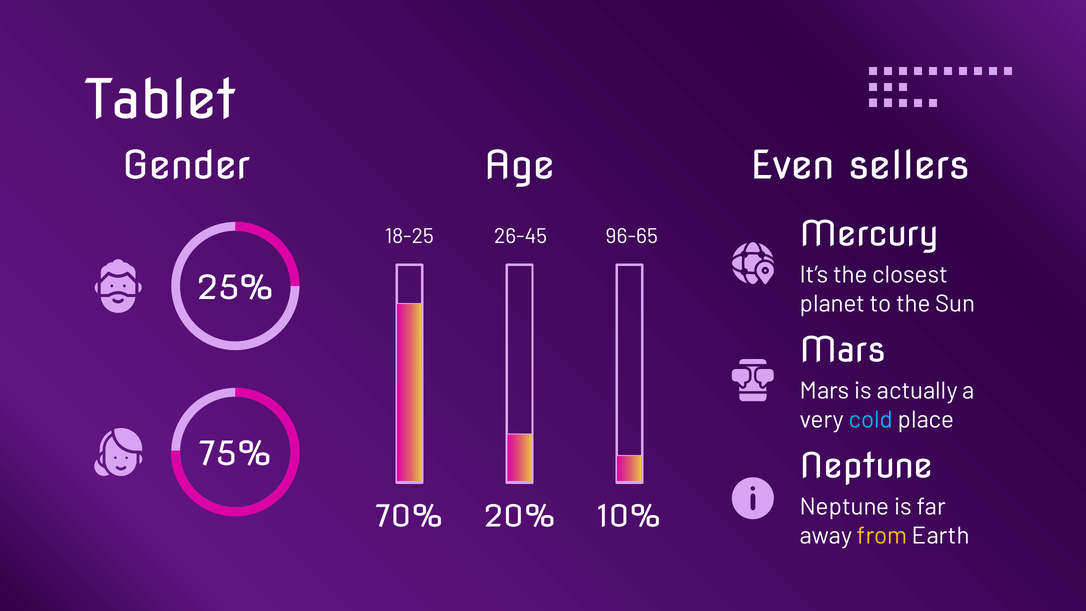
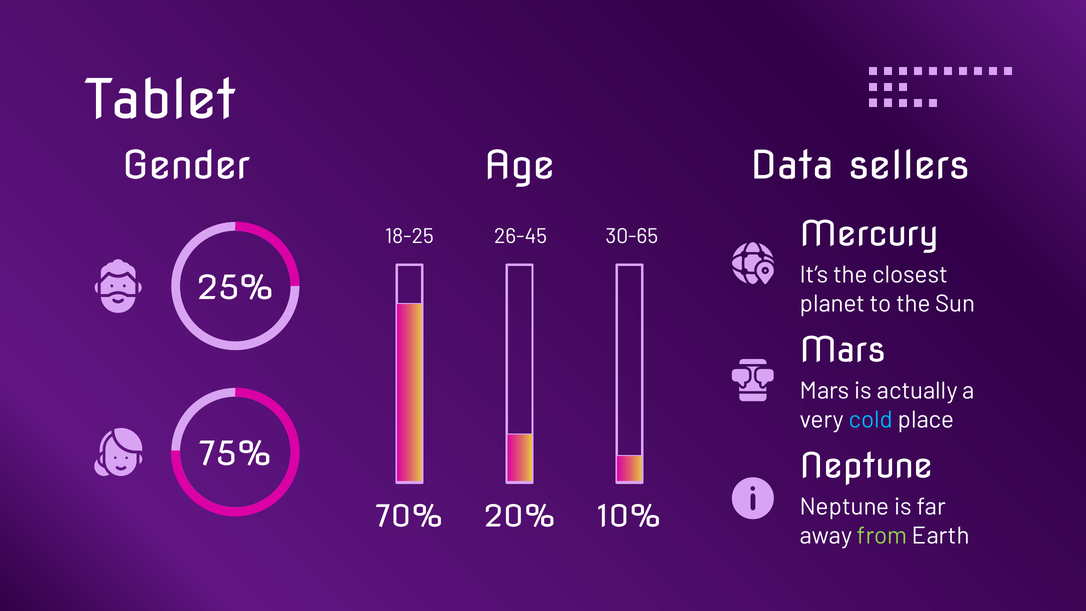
Even: Even -> Data (792, 166)
96-65: 96-65 -> 30-65 (632, 236)
from colour: yellow -> light green (882, 536)
